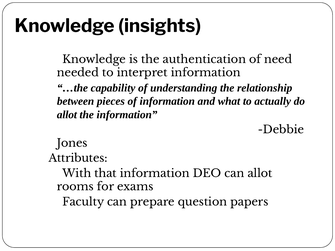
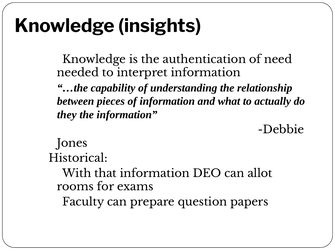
allot: allot -> they (67, 115)
Attributes: Attributes -> Historical (78, 158)
